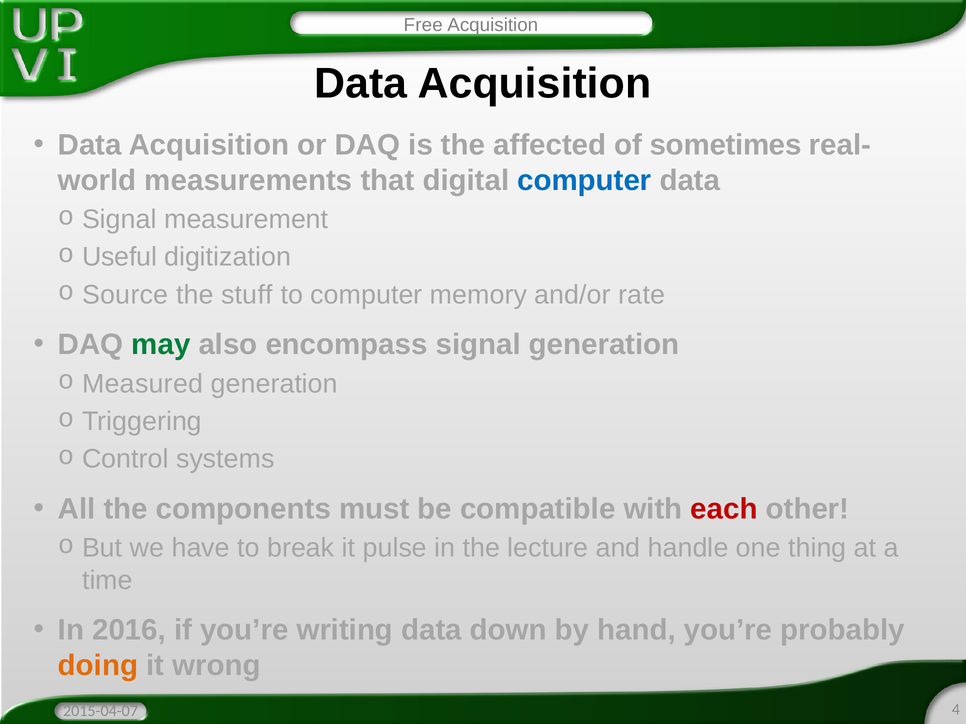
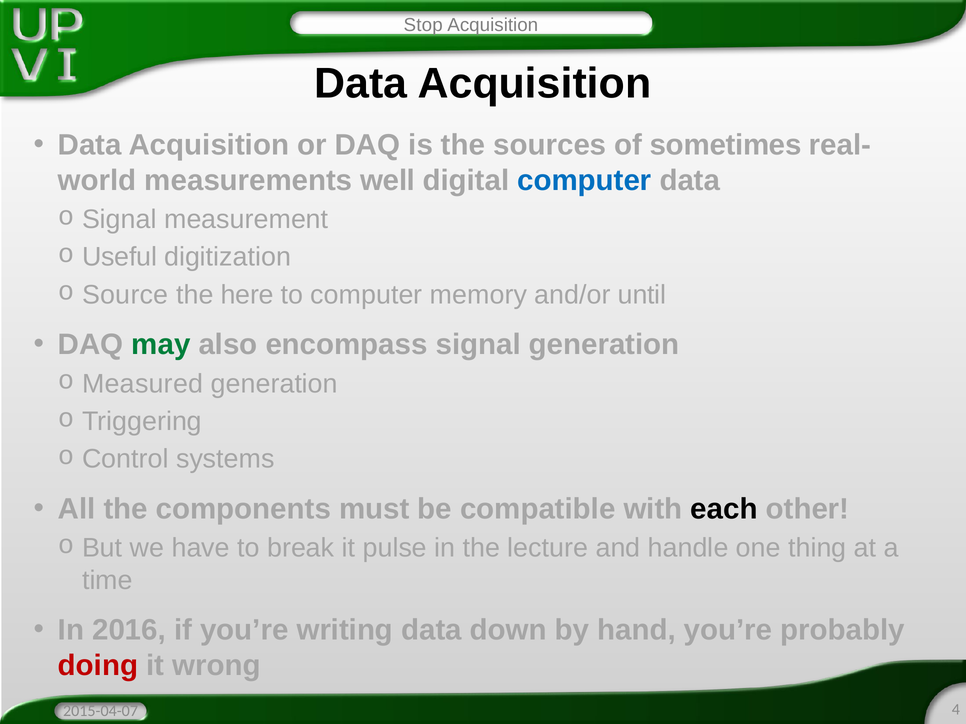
Free: Free -> Stop (423, 25)
affected: affected -> sources (550, 145)
that: that -> well (388, 181)
stuff: stuff -> here (247, 295)
rate: rate -> until (642, 295)
each colour: red -> black (724, 509)
doing colour: orange -> red (98, 666)
